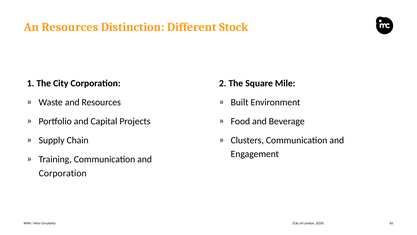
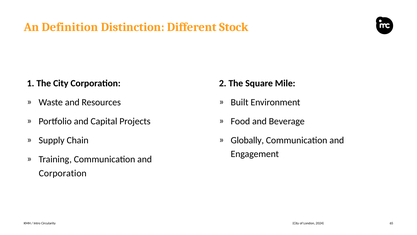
An Resources: Resources -> Definition (70, 27)
Clusters: Clusters -> Globally (247, 140)
